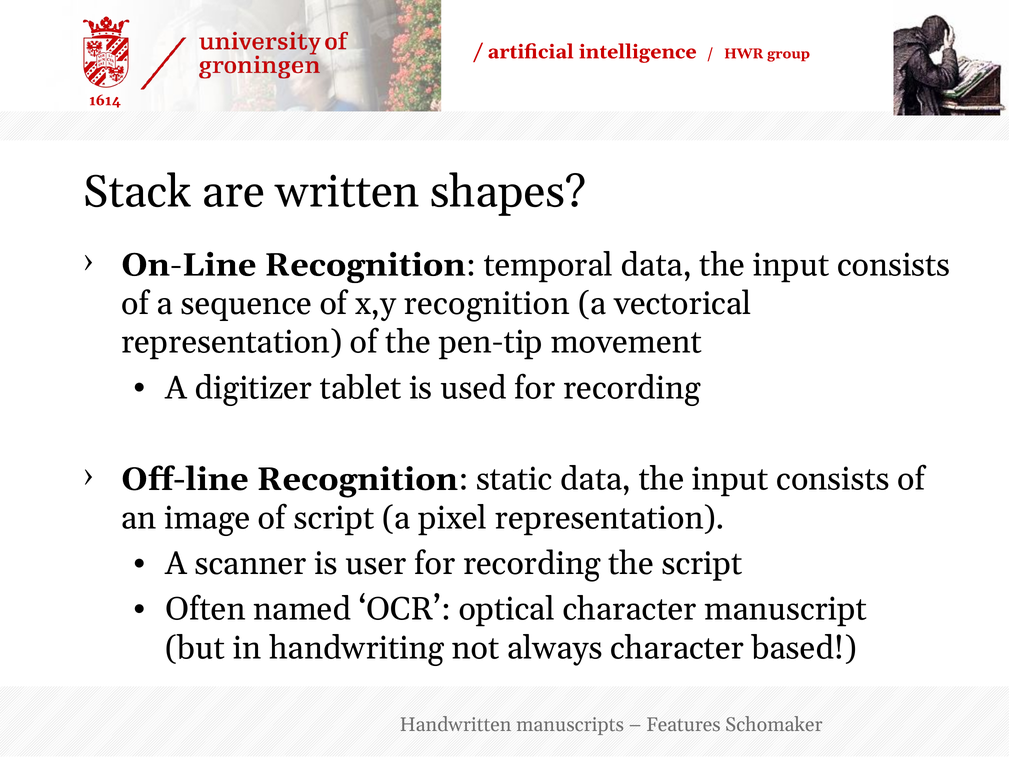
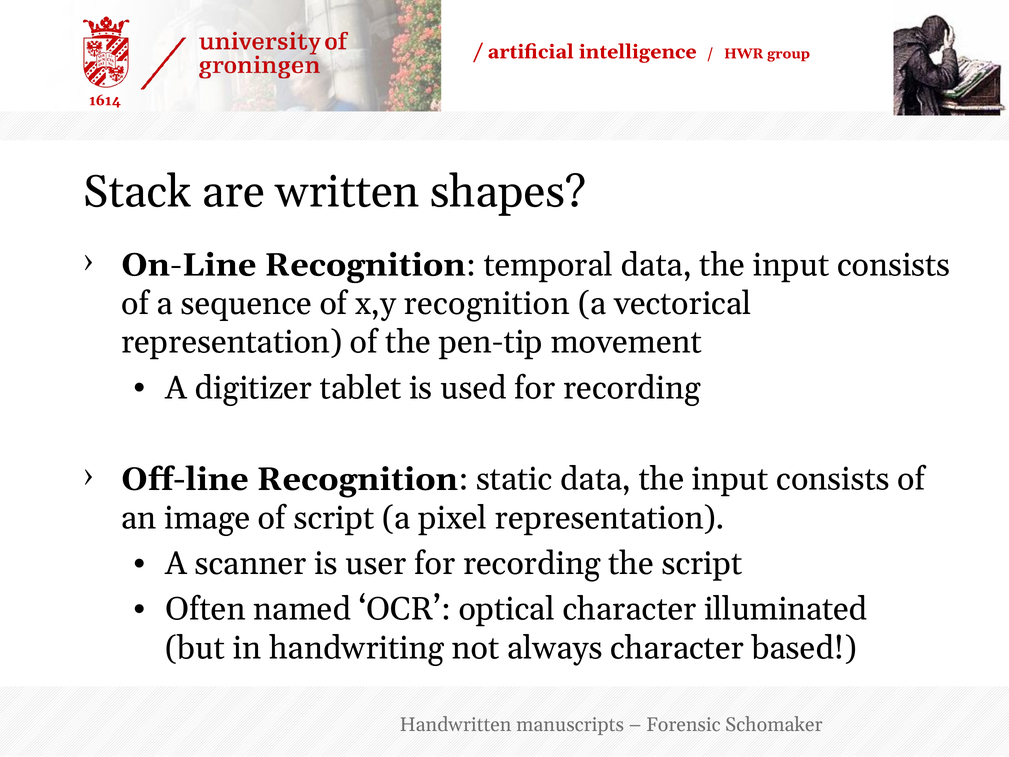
manuscript: manuscript -> illuminated (786, 609)
Features: Features -> Forensic (683, 724)
